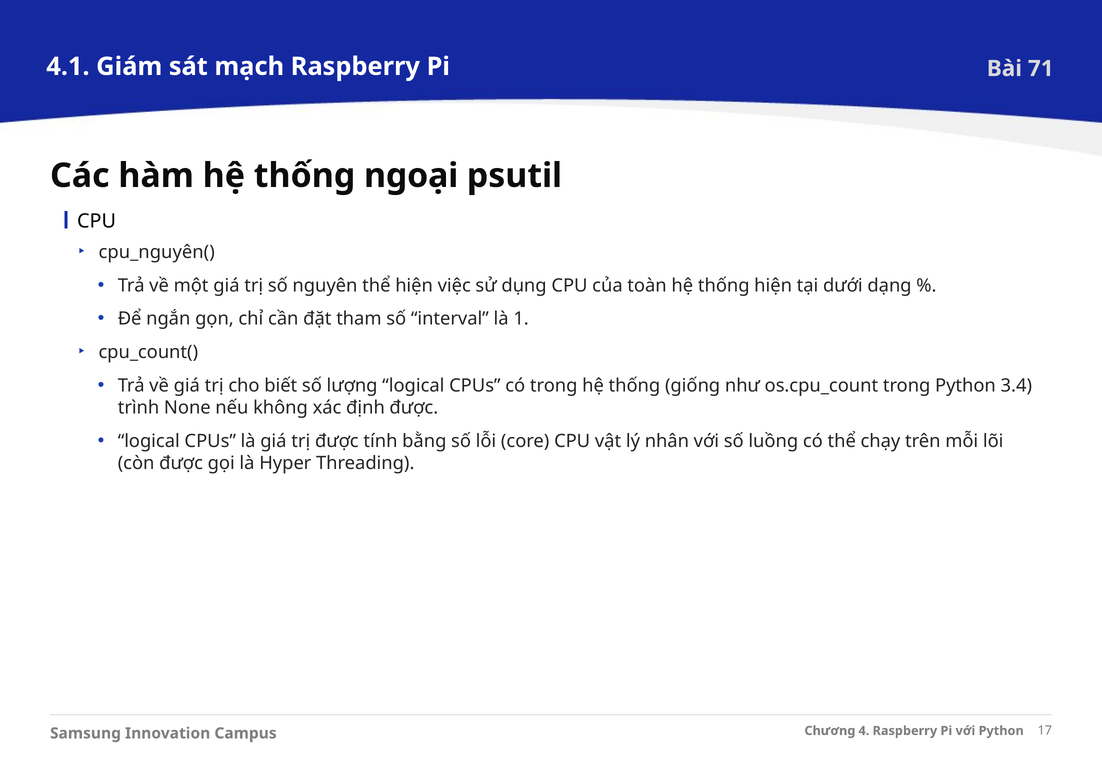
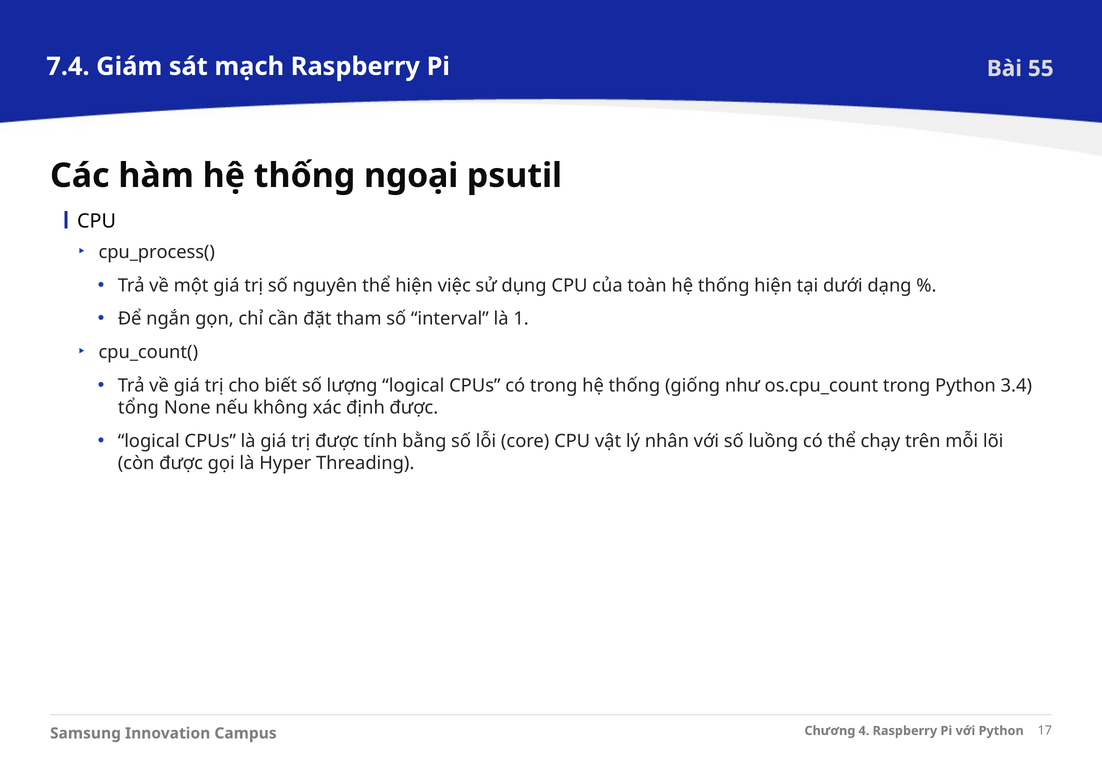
4.1: 4.1 -> 7.4 (68, 67)
71: 71 -> 55 (1041, 69)
cpu_nguyên(: cpu_nguyên( -> cpu_process( (157, 252)
trình: trình -> tổng (138, 408)
